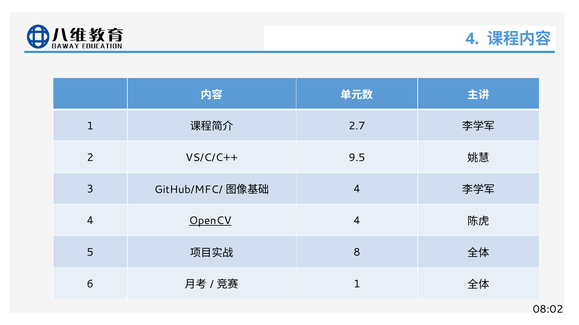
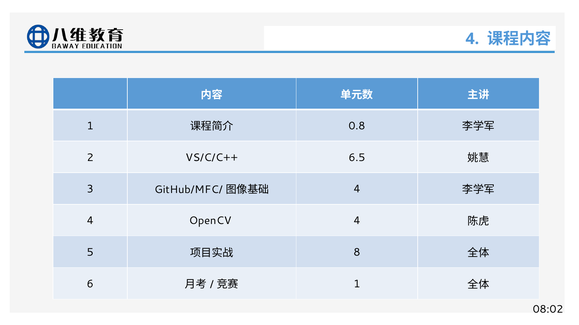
2.7: 2.7 -> 0.8 (357, 126)
9.5: 9.5 -> 6.5 (357, 158)
OpenCV underline: present -> none (210, 221)
